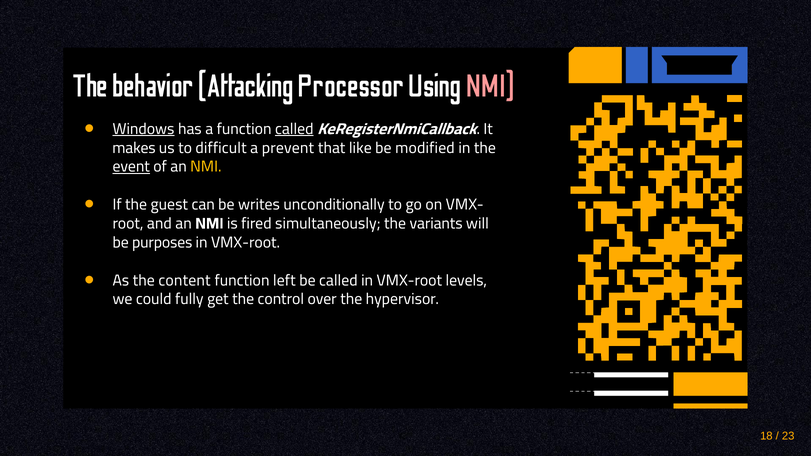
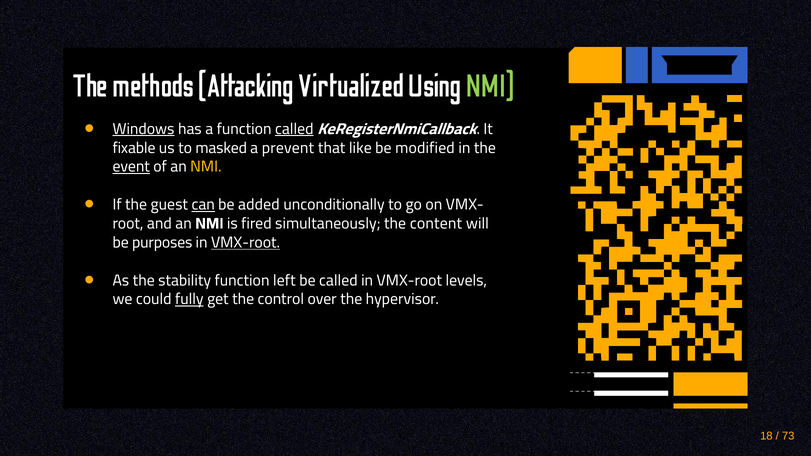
behavior: behavior -> methods (153, 87)
Processor: Processor -> Virtualized (351, 87)
NMI colour: pink -> light green (490, 87)
makes: makes -> fixable (134, 148)
difficult: difficult -> masked (221, 148)
can underline: none -> present (203, 205)
writes: writes -> added (259, 205)
variants: variants -> content (436, 224)
VMX-root underline: none -> present (246, 243)
content: content -> stability (185, 280)
fully underline: none -> present (189, 299)
23: 23 -> 73 (788, 436)
